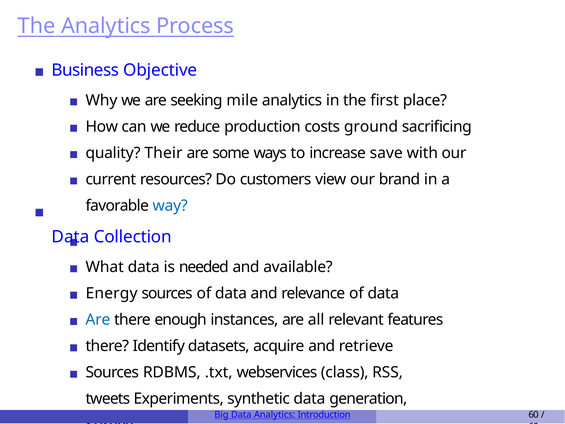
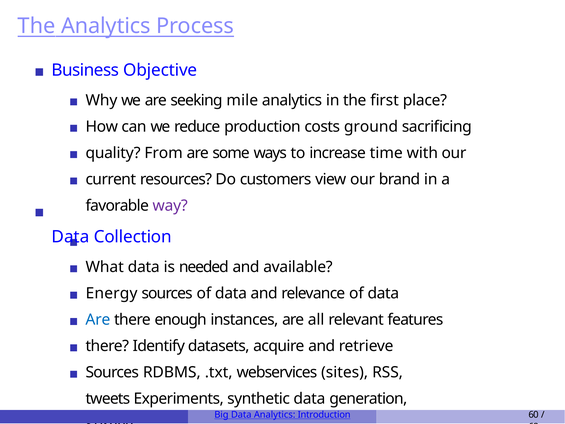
Their: Their -> From (164, 153)
save: save -> time (386, 153)
way colour: blue -> purple (170, 206)
class: class -> sites (345, 373)
